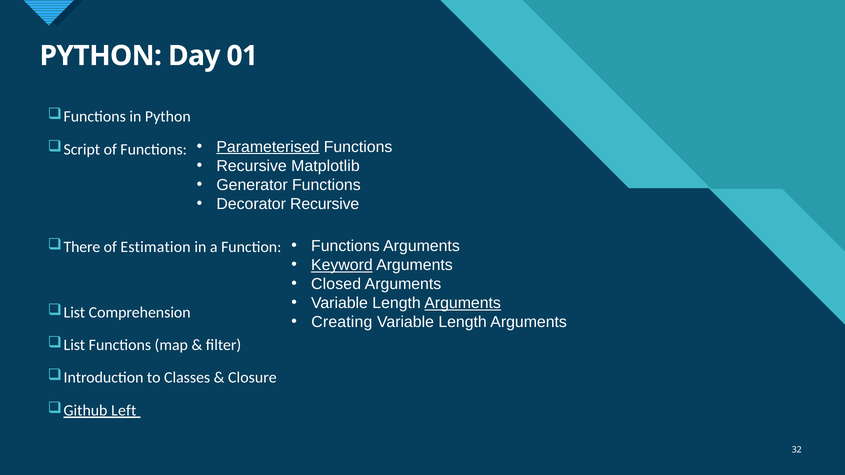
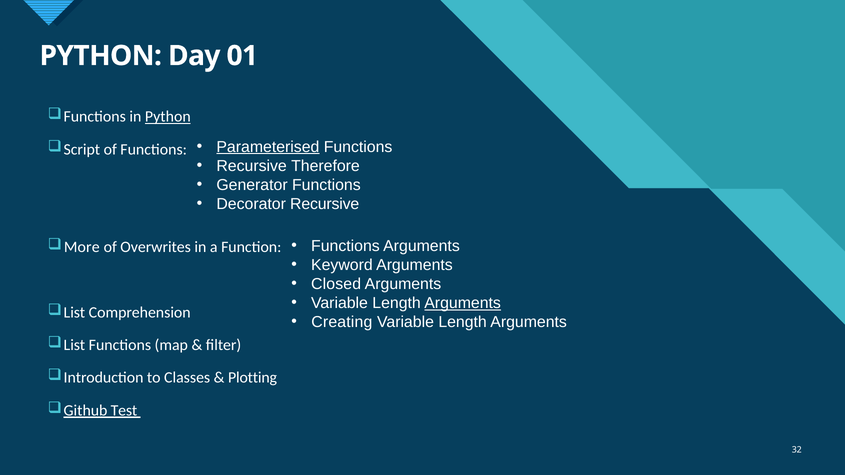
Python underline: none -> present (168, 117)
Matplotlib: Matplotlib -> Therefore (325, 166)
There: There -> More (82, 247)
Estimation: Estimation -> Overwrites (156, 247)
Keyword underline: present -> none (342, 265)
Closure: Closure -> Plotting (253, 378)
Left: Left -> Test (124, 411)
